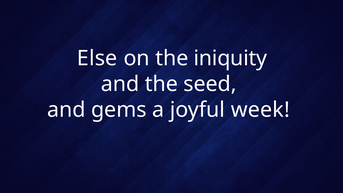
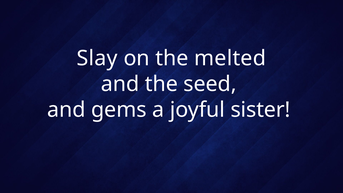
Else: Else -> Slay (97, 58)
iniquity: iniquity -> melted (230, 58)
week: week -> sister (261, 110)
